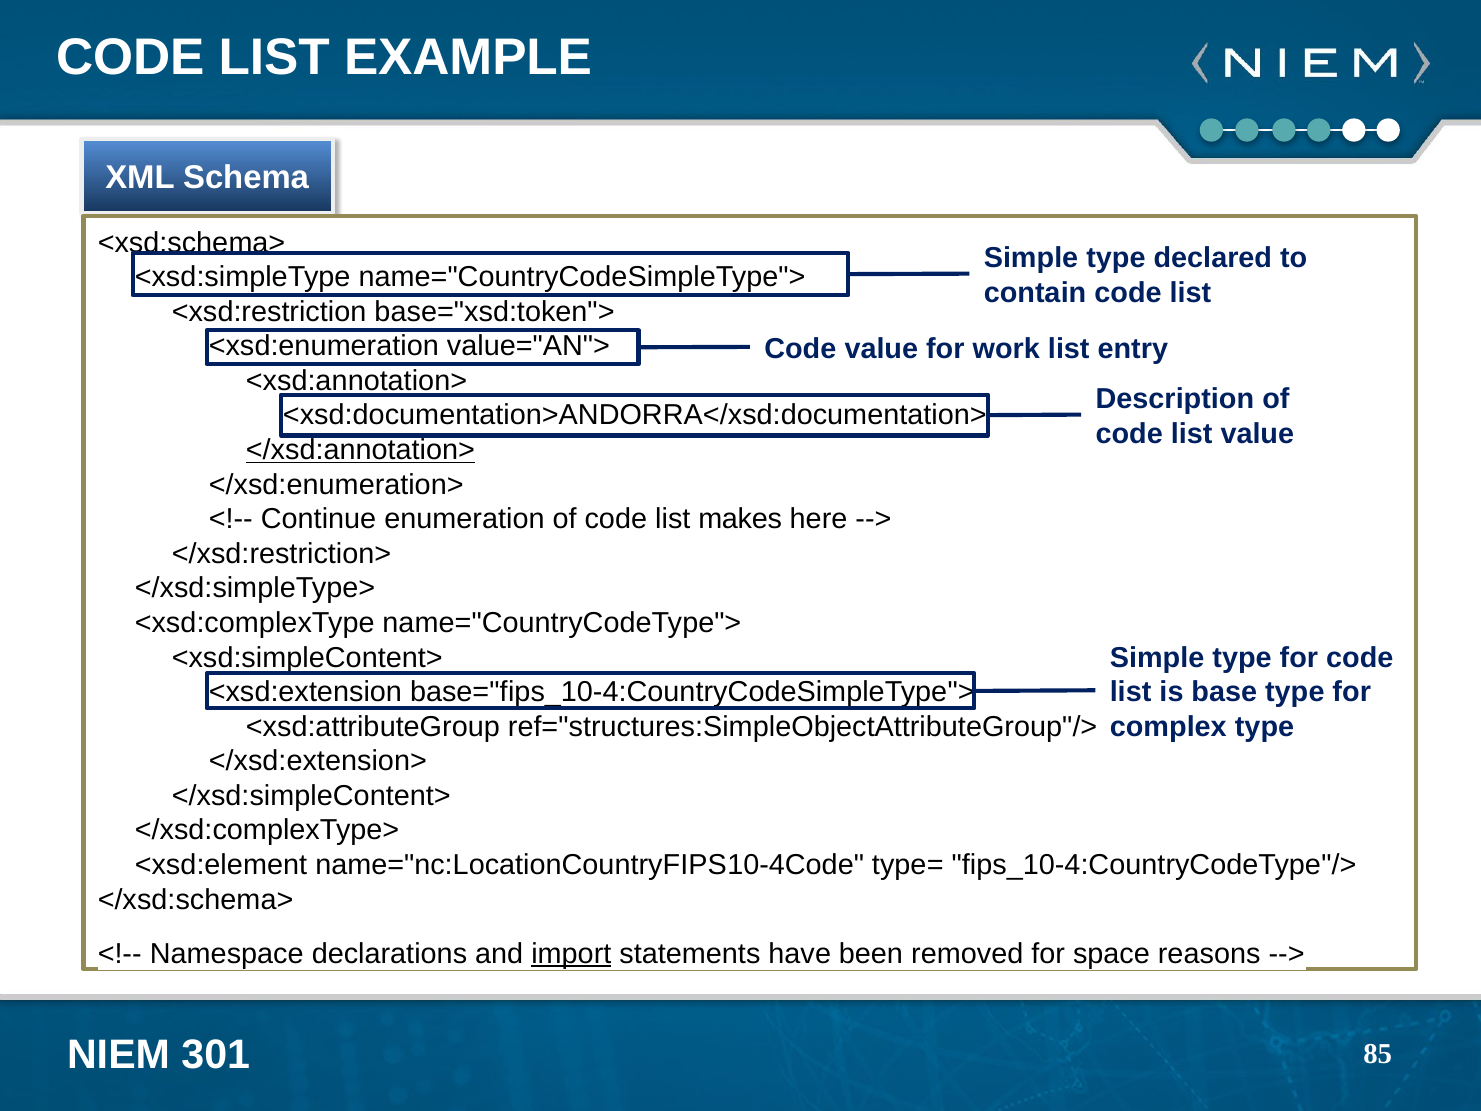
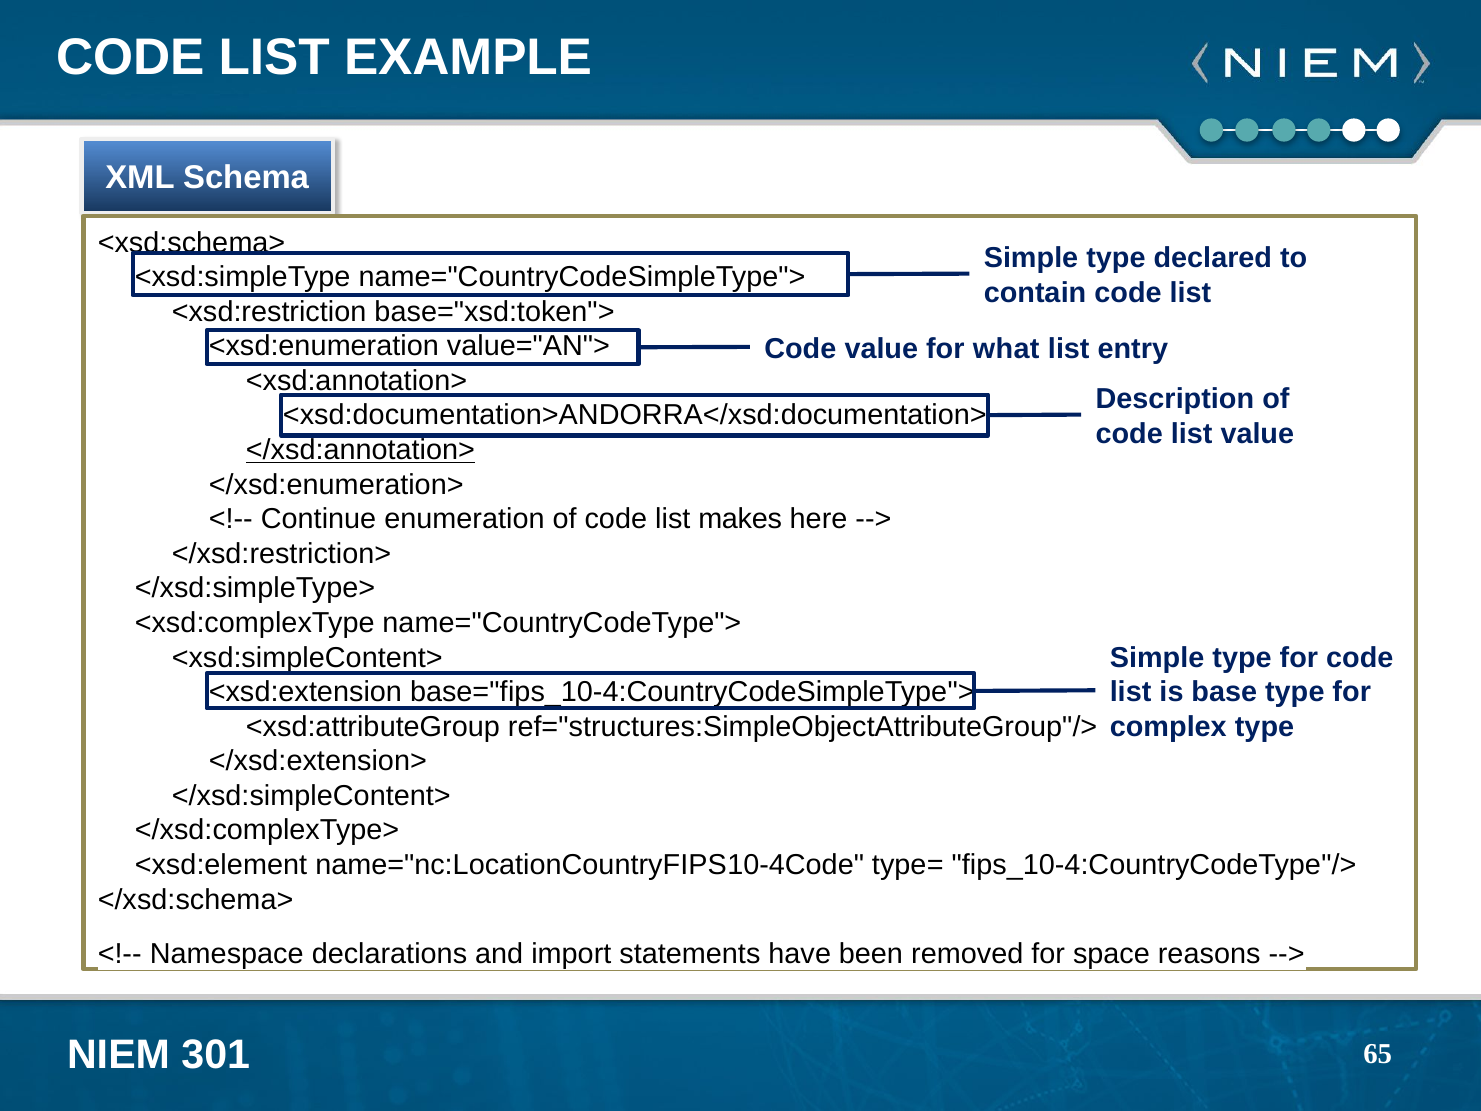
work: work -> what (1006, 349)
import underline: present -> none (571, 954)
85: 85 -> 65 (1378, 1054)
